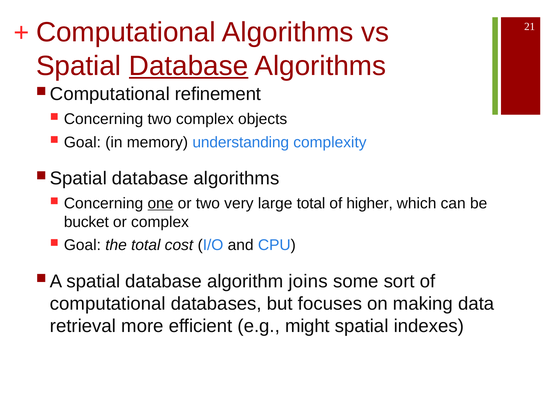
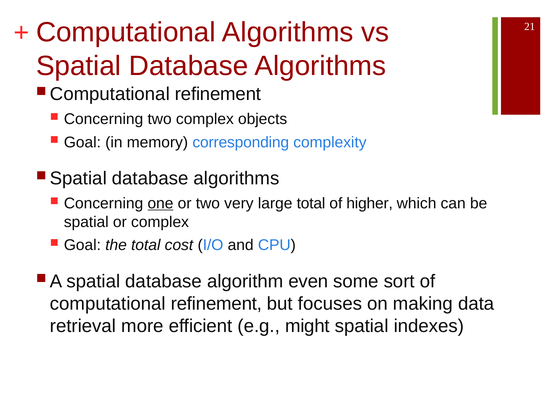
Database underline: present -> none (189, 66)
understanding: understanding -> corresponding (241, 142)
bucket: bucket -> spatial (86, 222)
joins: joins -> even (308, 282)
computational databases: databases -> refinement (216, 304)
